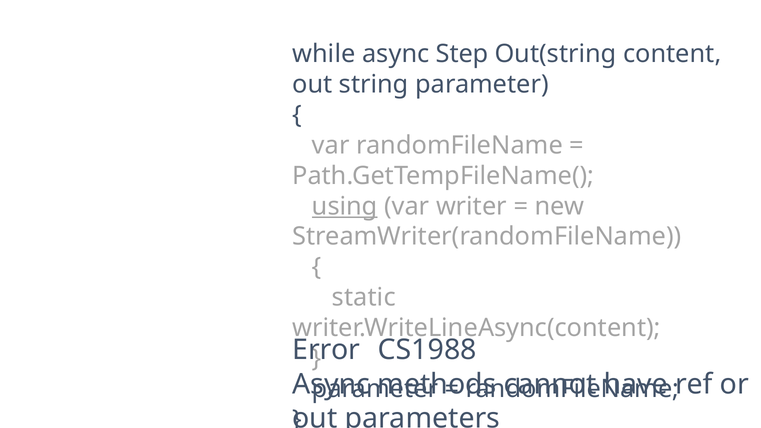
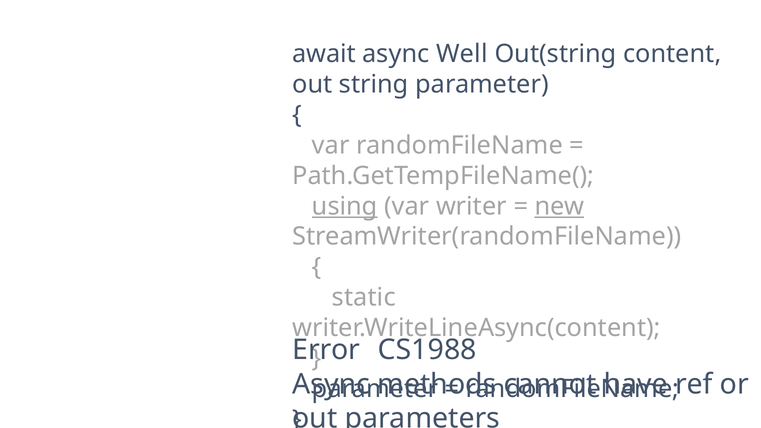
while: while -> await (324, 54)
Step: Step -> Well (462, 54)
new underline: none -> present (559, 206)
